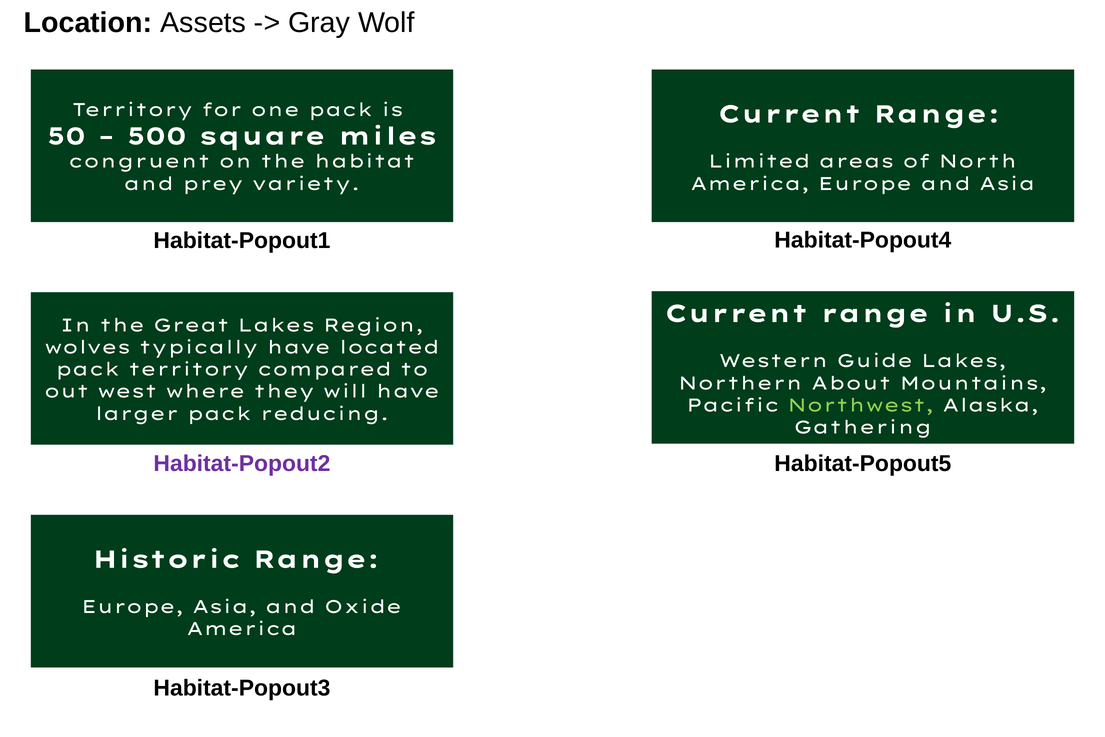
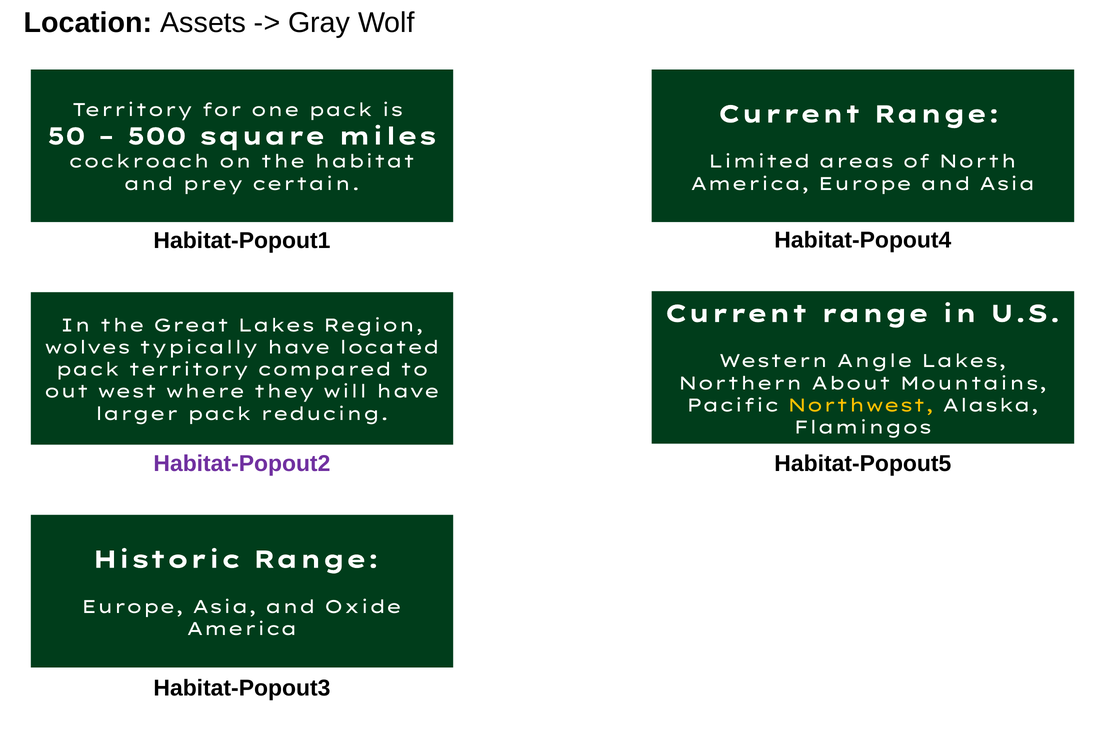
congruent: congruent -> cockroach (139, 162)
variety: variety -> certain (306, 184)
Guide: Guide -> Angle (875, 361)
Northwest colour: light green -> yellow (861, 405)
Gathering: Gathering -> Flamingos (863, 428)
